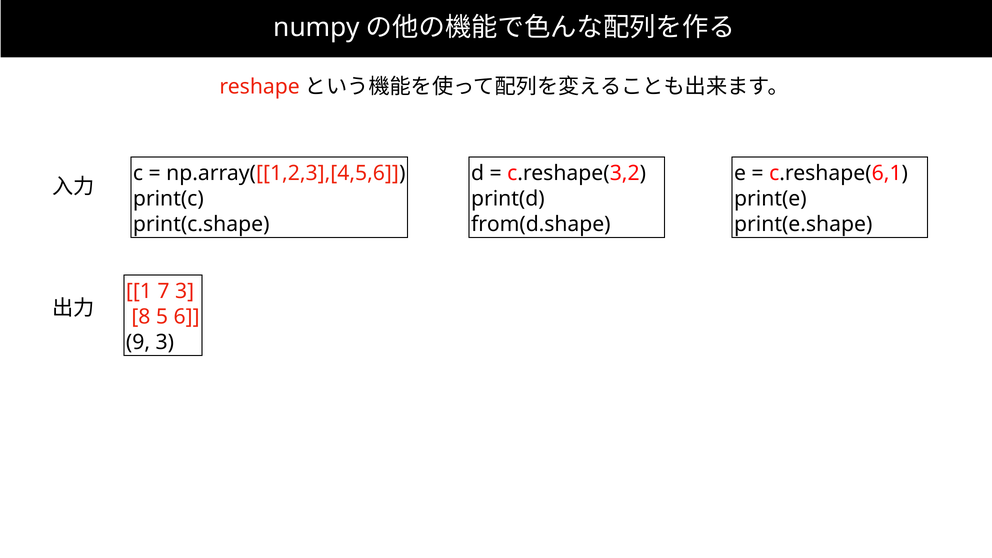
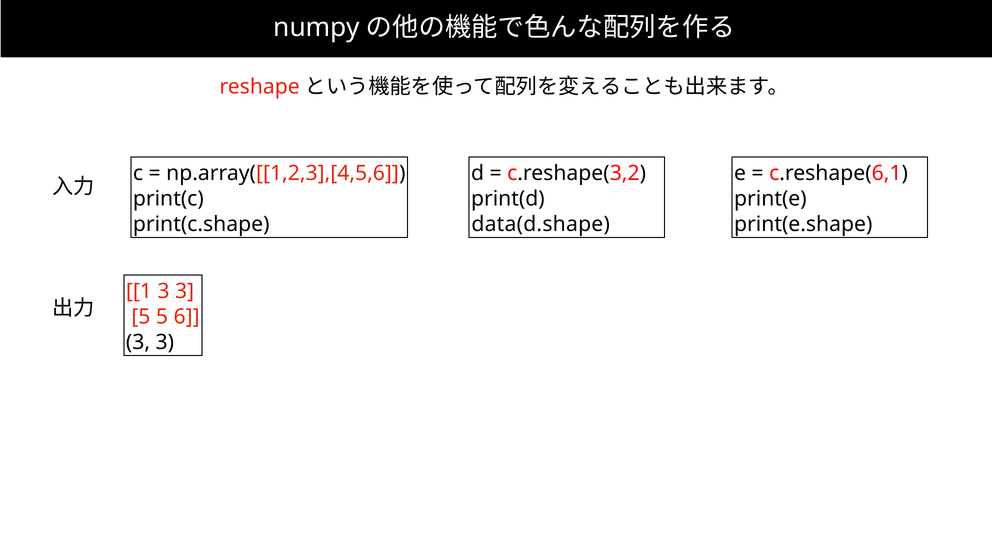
from(d.shape: from(d.shape -> data(d.shape (541, 224)
1 7: 7 -> 3 (164, 291)
8: 8 -> 5 (141, 317)
9: 9 -> 3 (138, 342)
